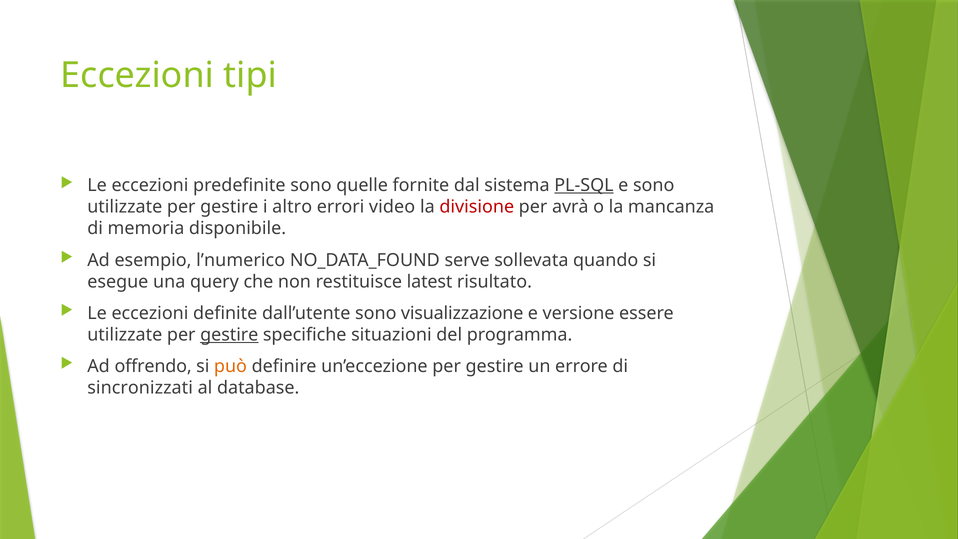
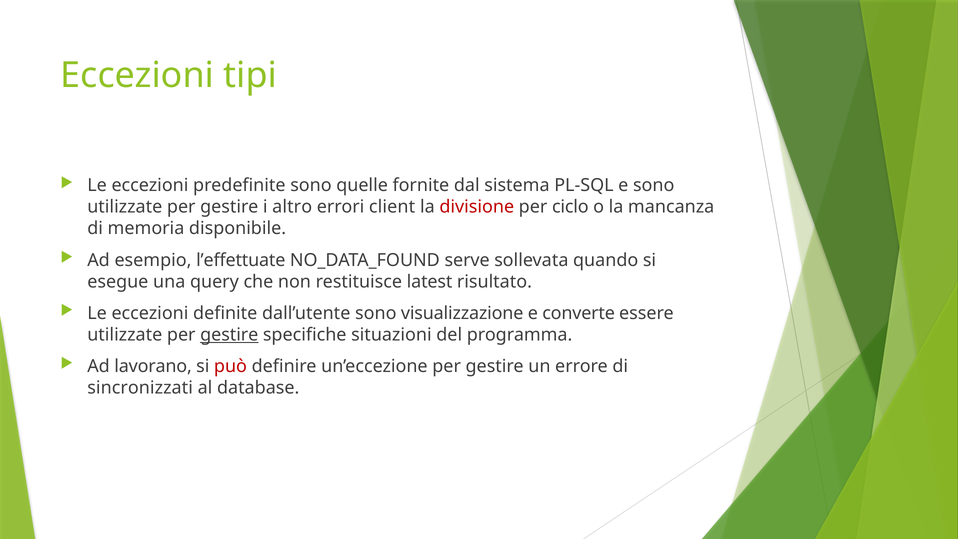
PL-SQL underline: present -> none (584, 185)
video: video -> client (392, 207)
avrà: avrà -> ciclo (570, 207)
l’numerico: l’numerico -> l’effettuate (241, 260)
versione: versione -> converte (579, 313)
offrendo: offrendo -> lavorano (153, 366)
può colour: orange -> red (230, 366)
